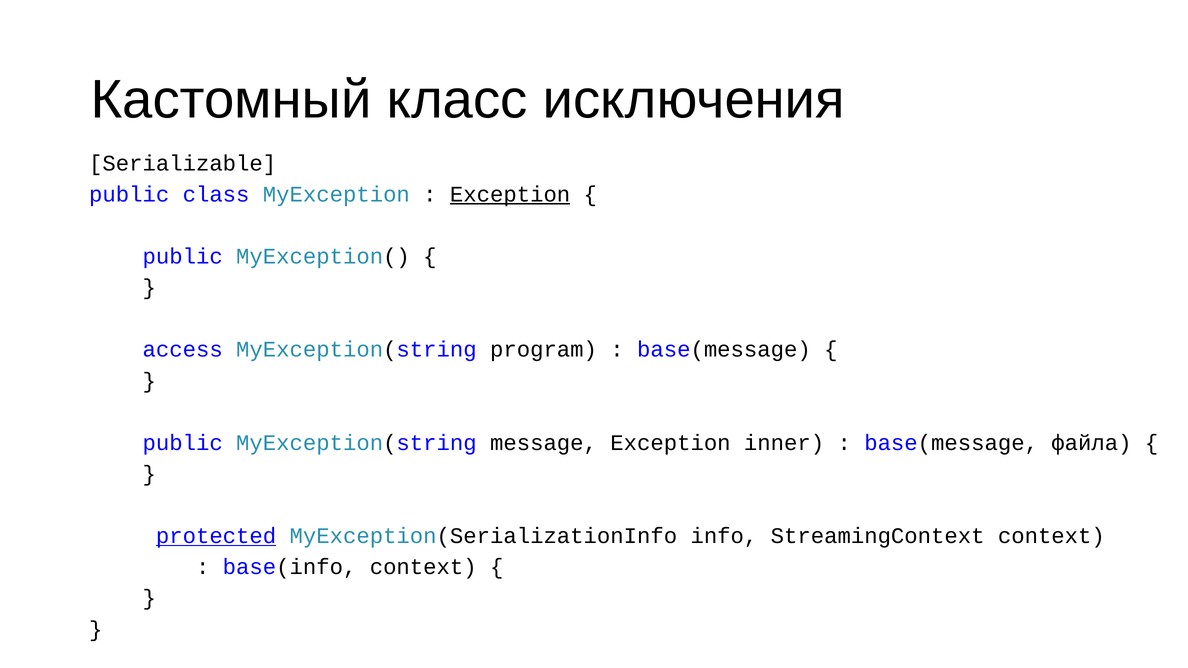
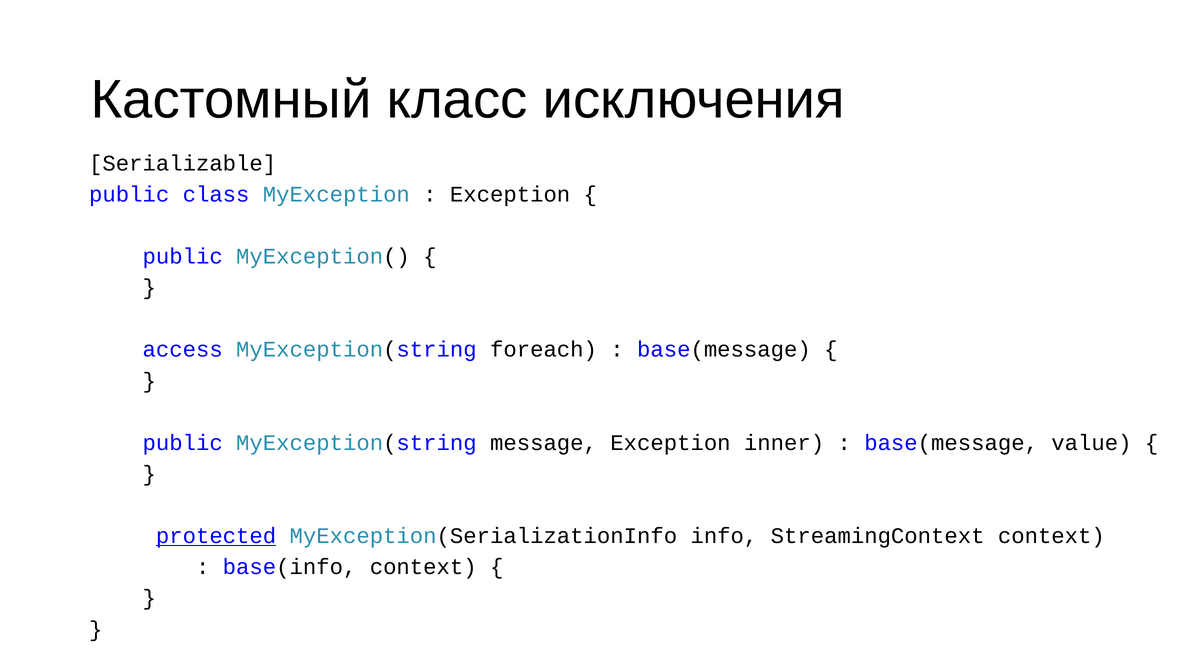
Exception underline: present -> none (510, 194)
program: program -> foreach (544, 350)
файла: файла -> value (1091, 443)
